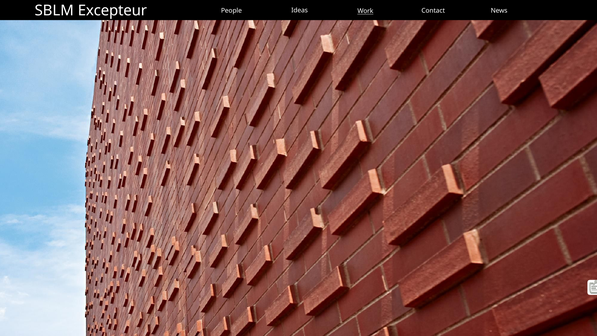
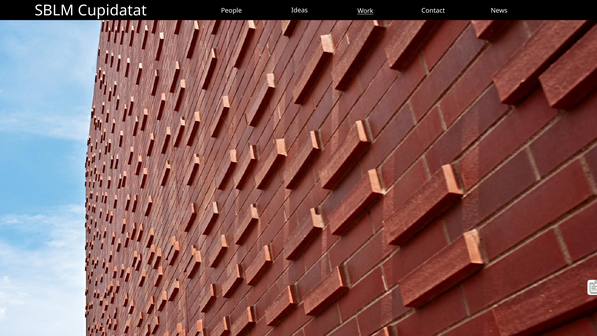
Excepteur: Excepteur -> Cupidatat (112, 11)
